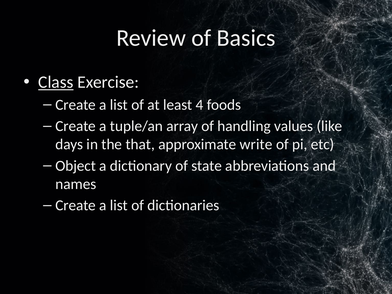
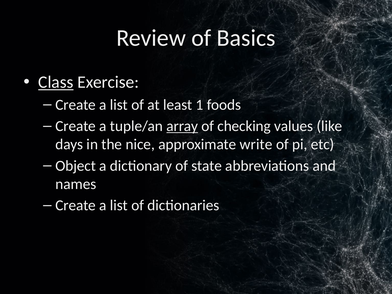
4: 4 -> 1 (200, 105)
array underline: none -> present (182, 126)
handling: handling -> checking (244, 126)
that: that -> nice (140, 144)
